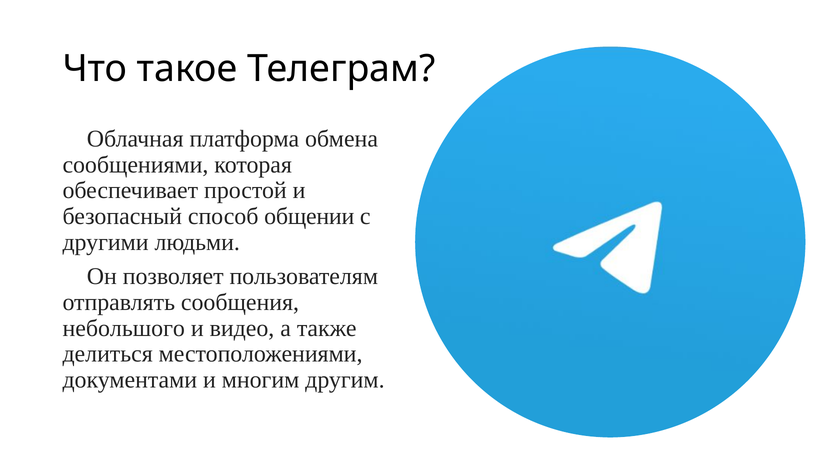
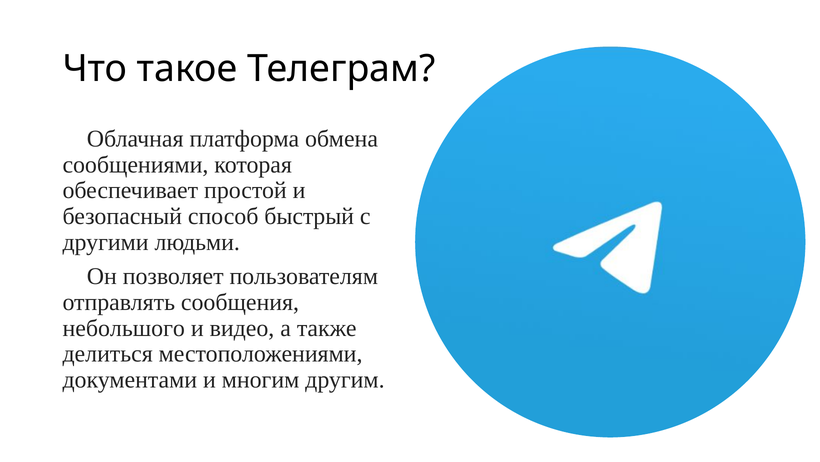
общении: общении -> быстрый (309, 216)
